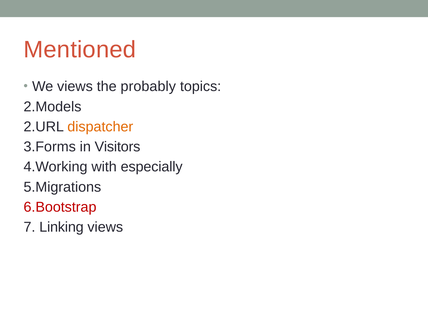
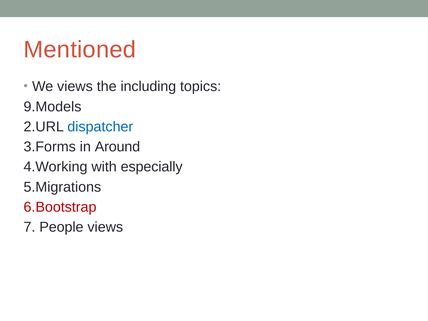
probably: probably -> including (148, 87)
2.Models: 2.Models -> 9.Models (52, 107)
dispatcher colour: orange -> blue (100, 127)
Visitors: Visitors -> Around (117, 147)
Linking: Linking -> People (61, 227)
